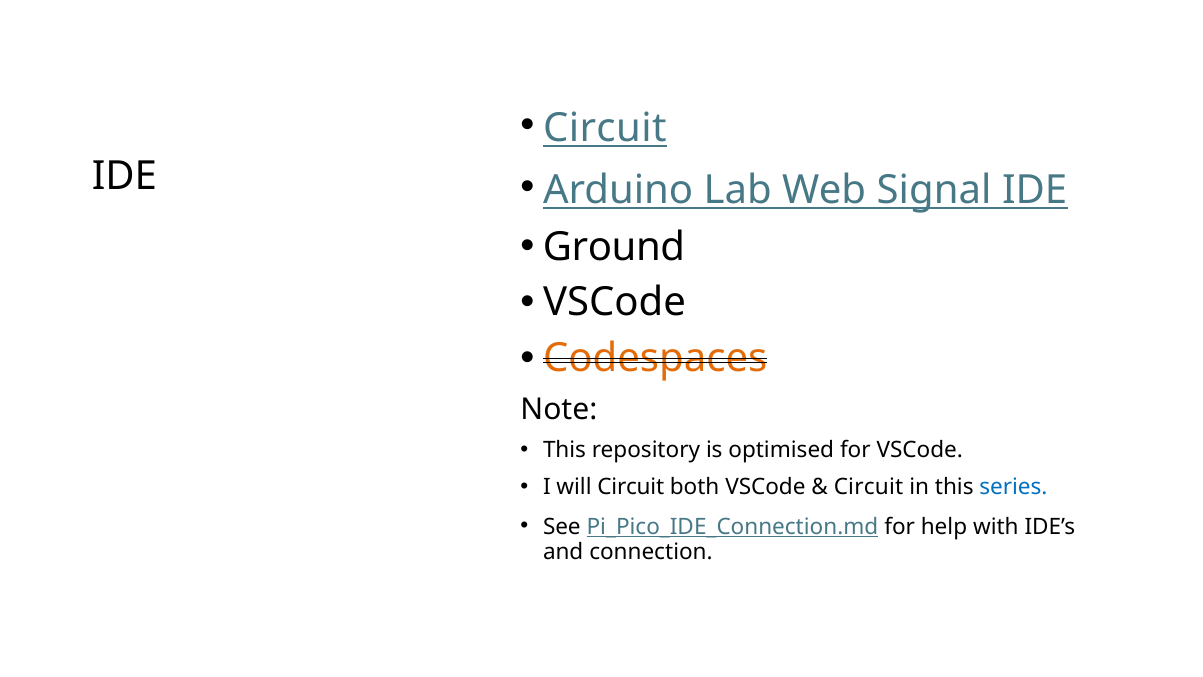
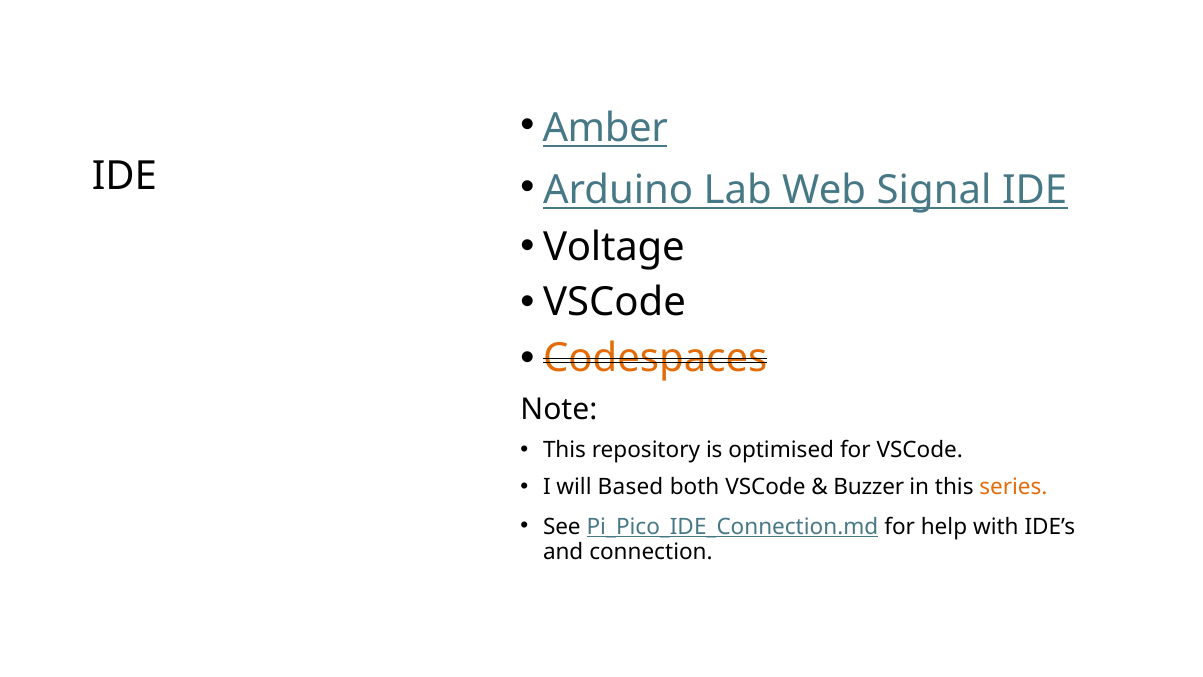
Circuit: Circuit -> Amber (605, 128)
Ground: Ground -> Voltage (614, 247)
will Circuit: Circuit -> Based (631, 487)
Circuit: Circuit -> Buzzer (869, 487)
series colour: blue -> orange (1013, 487)
